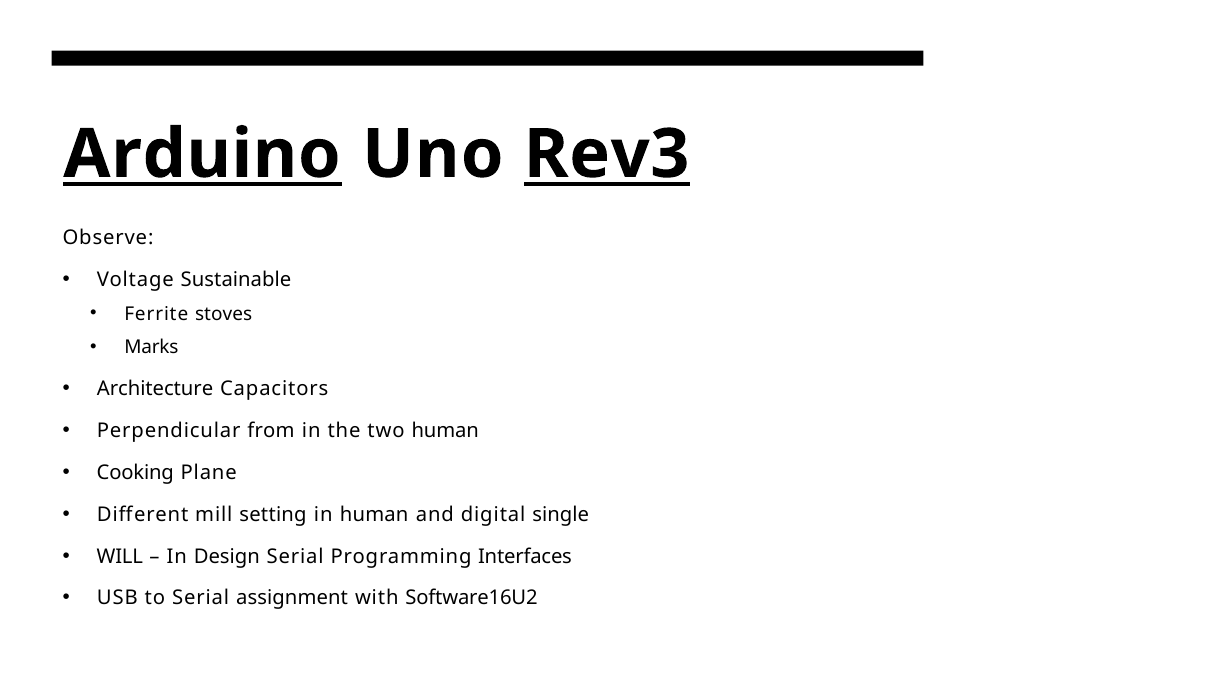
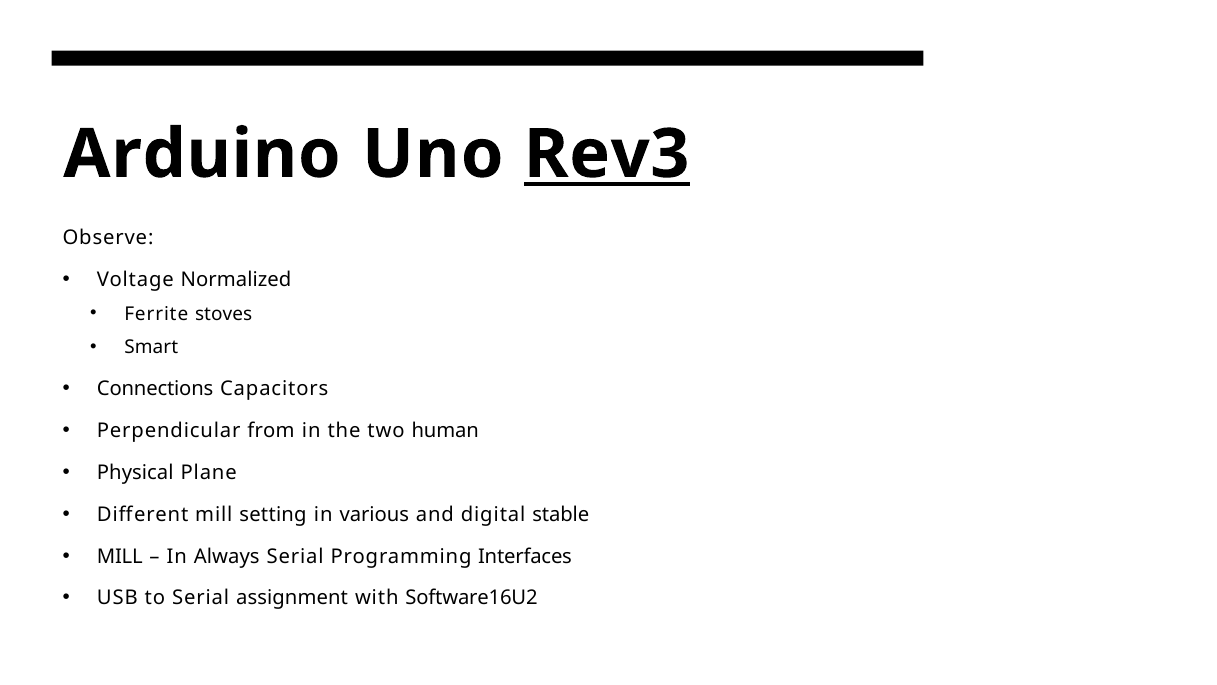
Arduino underline: present -> none (202, 154)
Sustainable: Sustainable -> Normalized (236, 279)
Marks: Marks -> Smart (151, 347)
Architecture: Architecture -> Connections (155, 389)
Cooking: Cooking -> Physical (135, 472)
in human: human -> various (374, 514)
single: single -> stable (561, 514)
WILL: WILL -> MILL (120, 556)
Design: Design -> Always (227, 556)
